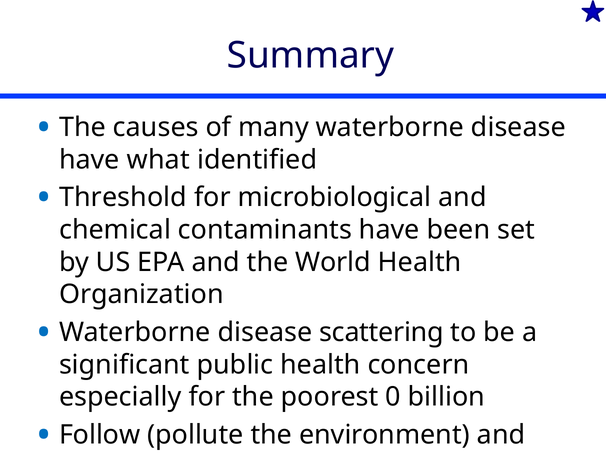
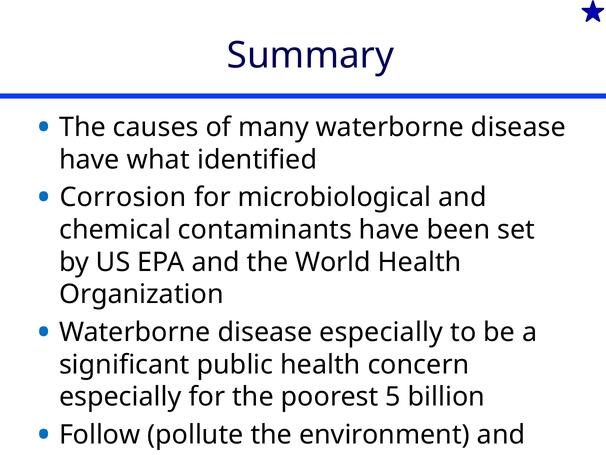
Threshold: Threshold -> Corrosion (123, 197)
disease scattering: scattering -> especially (381, 332)
0: 0 -> 5 (393, 397)
